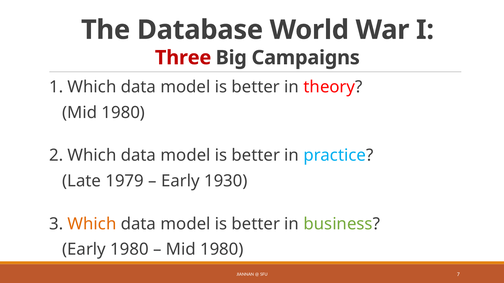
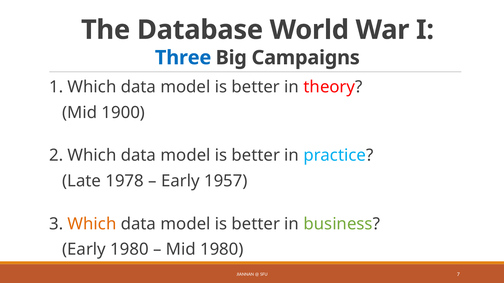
Three colour: red -> blue (183, 58)
1980: 1980 -> 1900 (123, 113)
1979: 1979 -> 1978 (125, 181)
1930: 1930 -> 1957 (226, 181)
